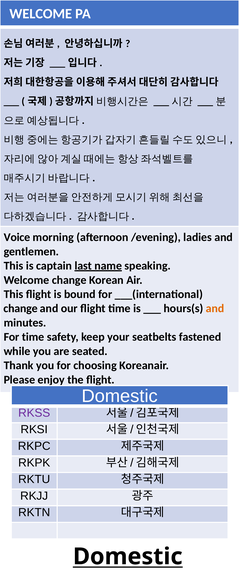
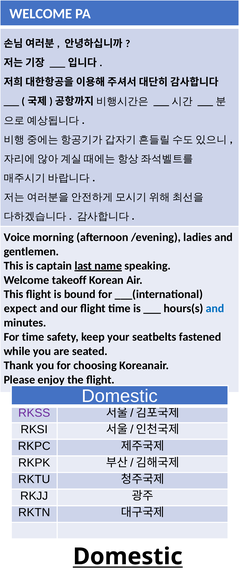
Welcome change: change -> takeoff (69, 280)
change: change -> expect (20, 309)
and colour: orange -> blue (215, 309)
